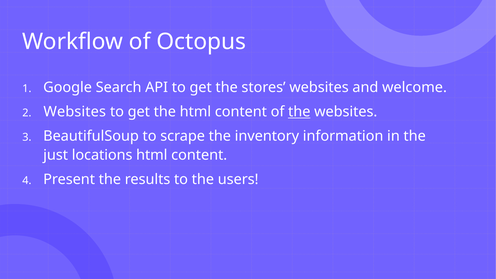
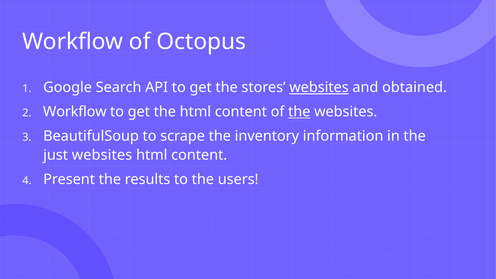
websites underline: none -> present (319, 88)
welcome: welcome -> obtained (415, 88)
Websites: Websites -> Workflow (75, 112)
just locations: locations -> websites (102, 155)
